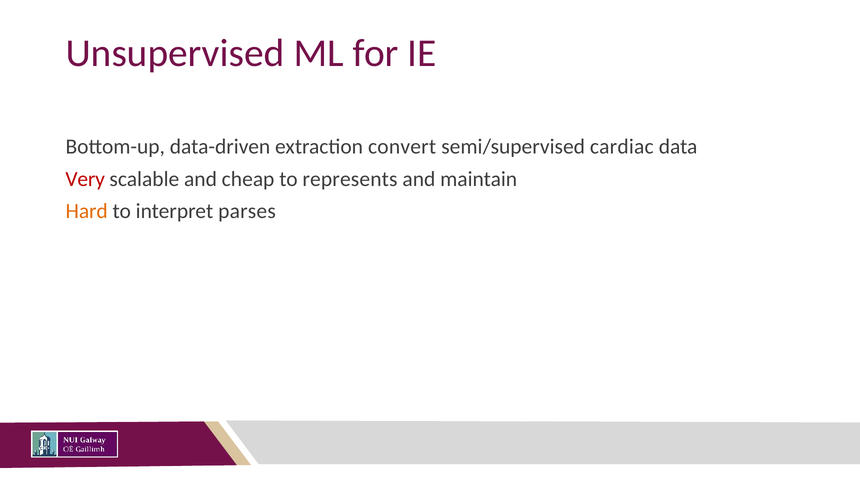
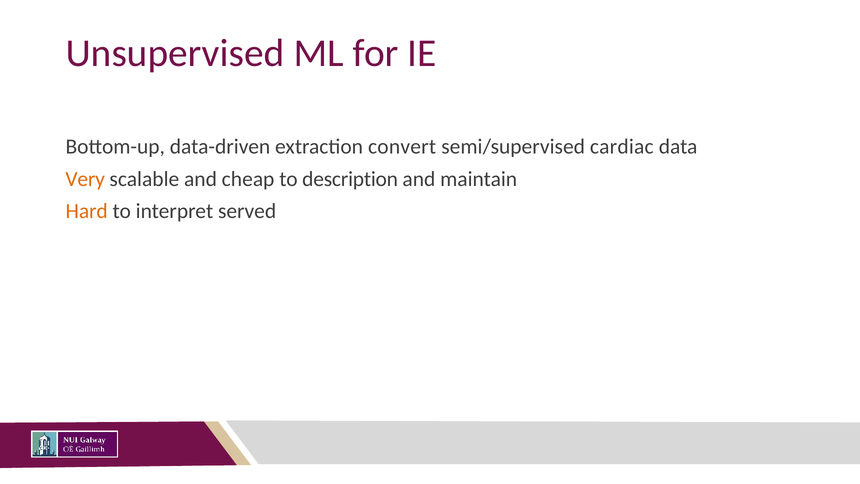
Very colour: red -> orange (85, 179)
represents: represents -> description (350, 179)
parses: parses -> served (247, 211)
